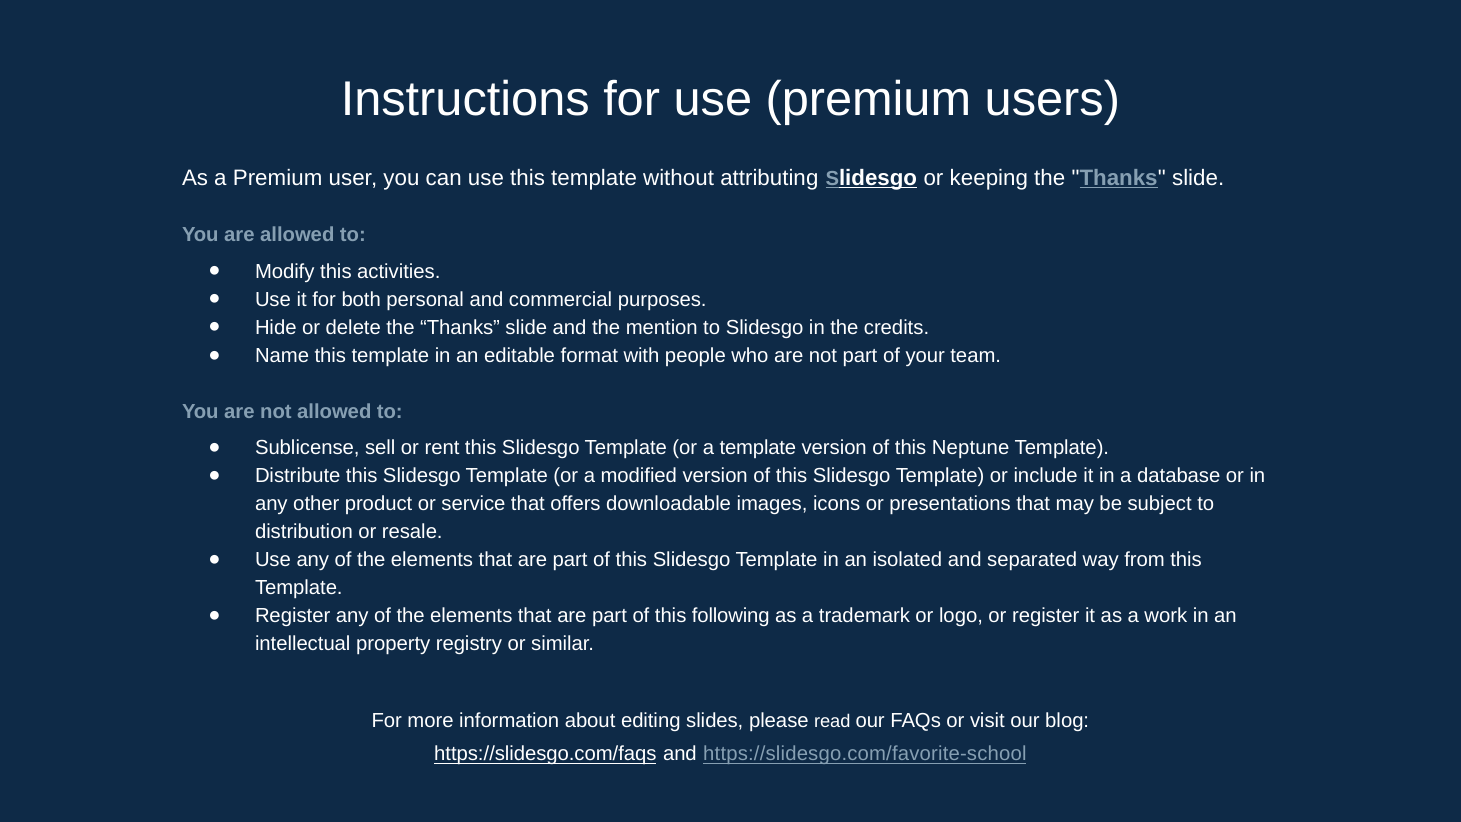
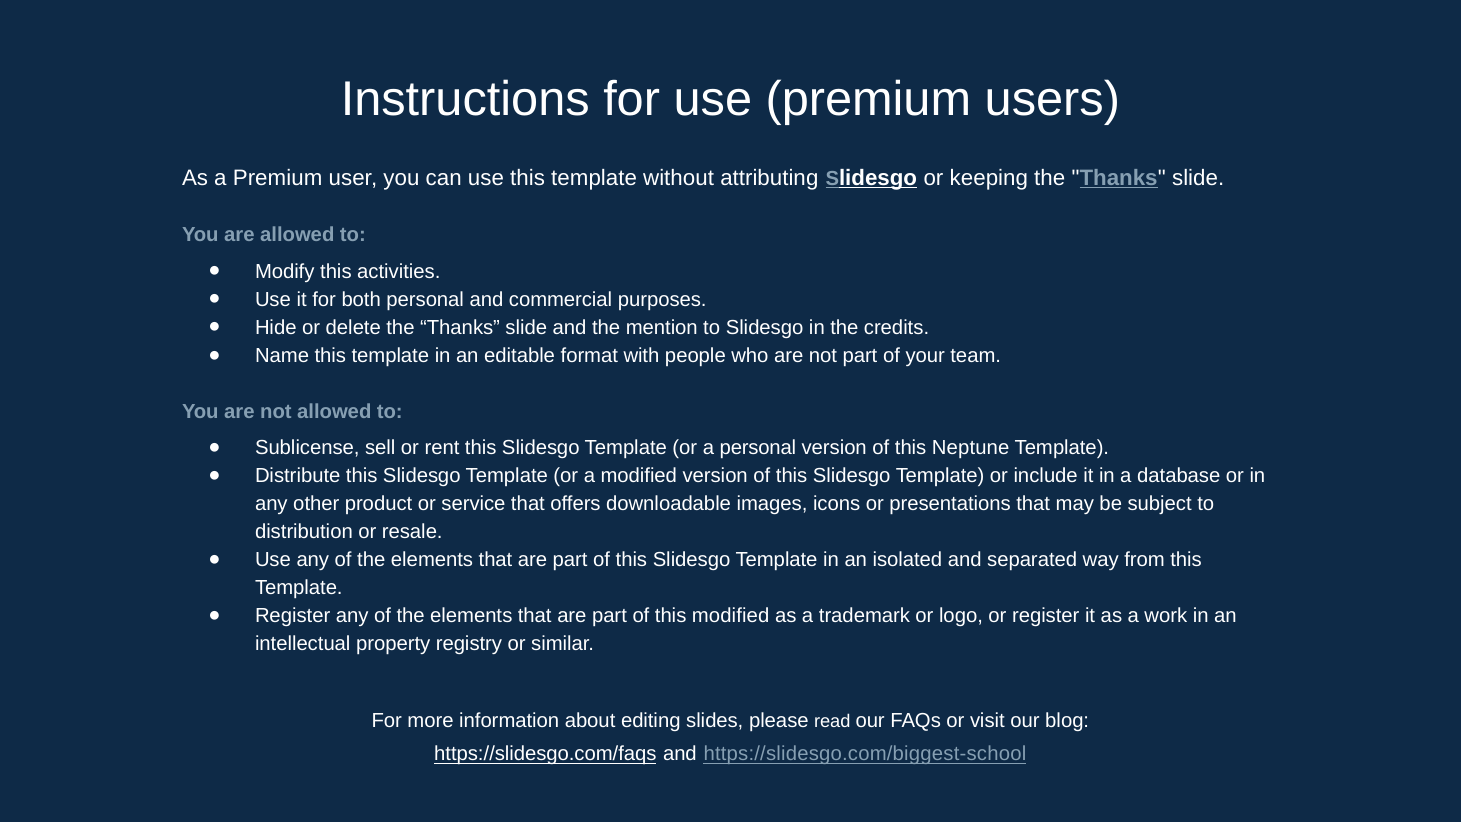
a template: template -> personal (758, 448)
this following: following -> modified (731, 616)
https://slidesgo.com/favorite-school: https://slidesgo.com/favorite-school -> https://slidesgo.com/biggest-school (865, 754)
